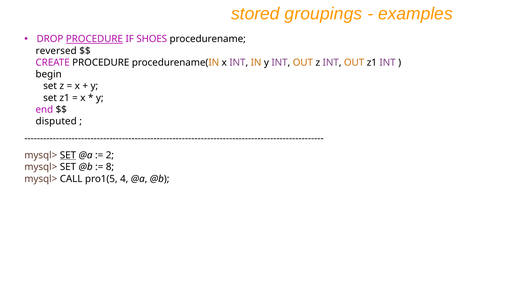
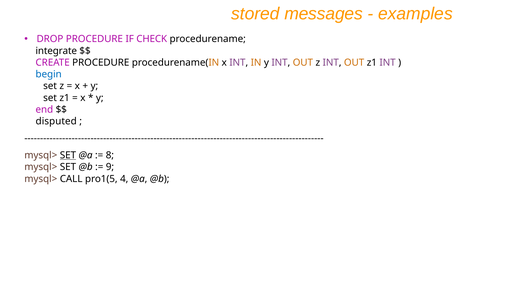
groupings: groupings -> messages (324, 14)
PROCEDURE underline: present -> none (94, 39)
SHOES: SHOES -> CHECK (152, 39)
reversed: reversed -> integrate (56, 51)
begin colour: black -> blue (49, 74)
2: 2 -> 8 (110, 155)
8: 8 -> 9 (110, 167)
